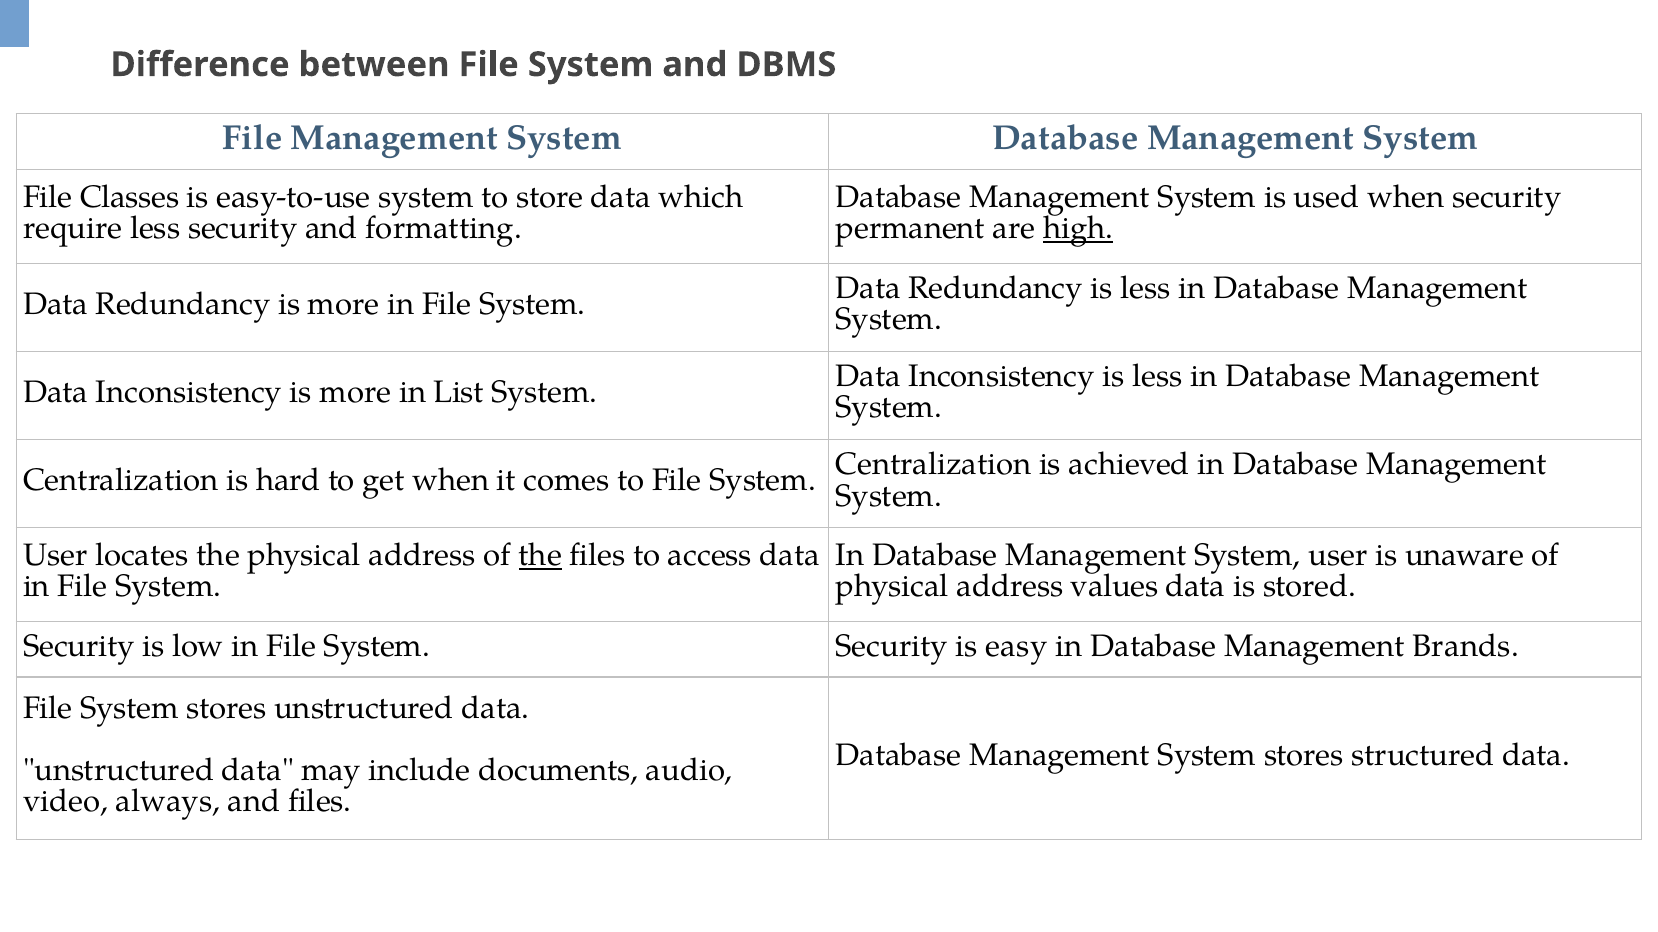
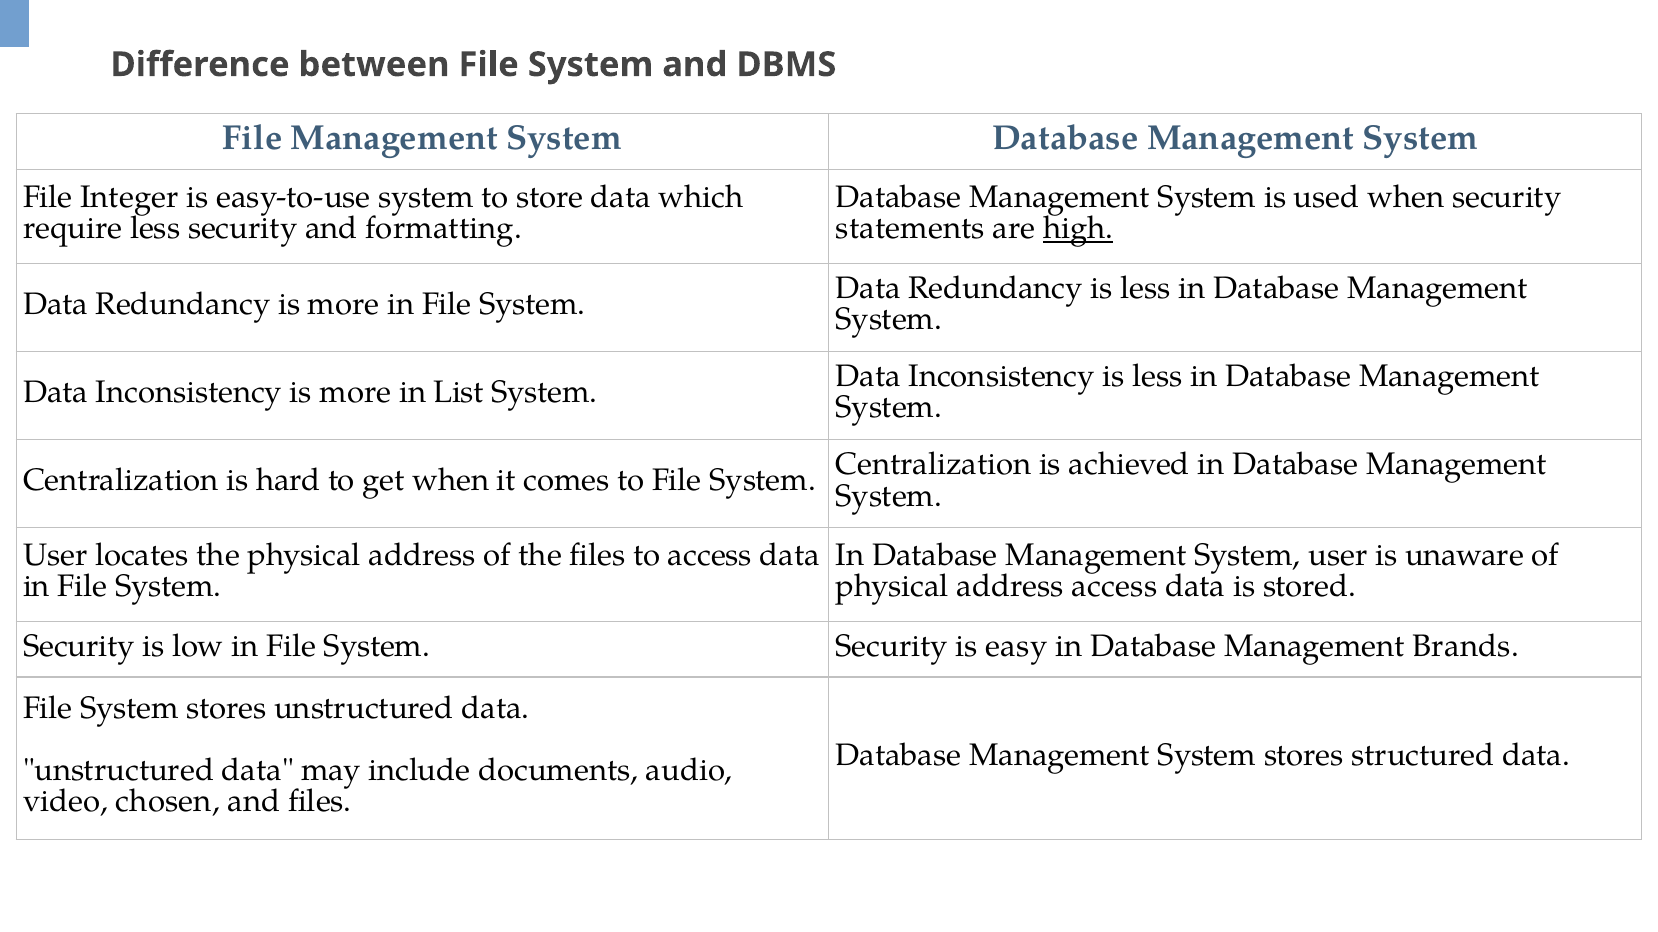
Classes: Classes -> Integer (129, 197)
permanent: permanent -> statements (910, 229)
the underline: present -> none (540, 556)
address values: values -> access (1114, 587)
always: always -> chosen (168, 802)
